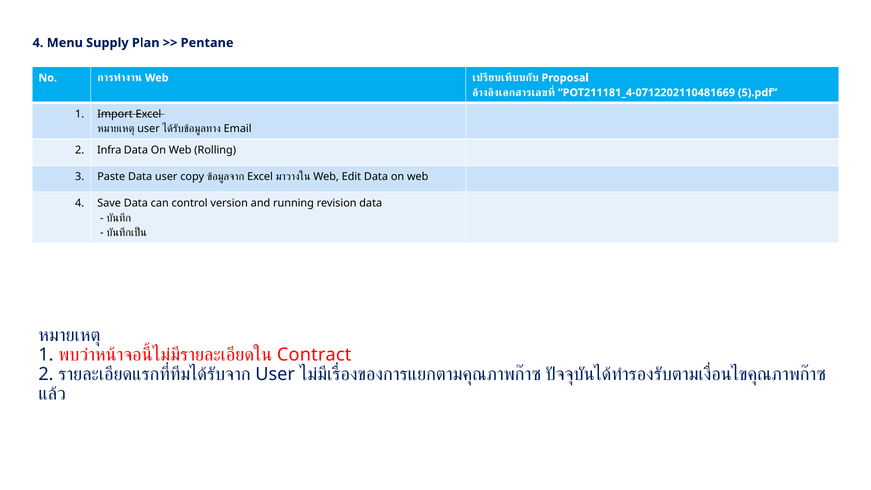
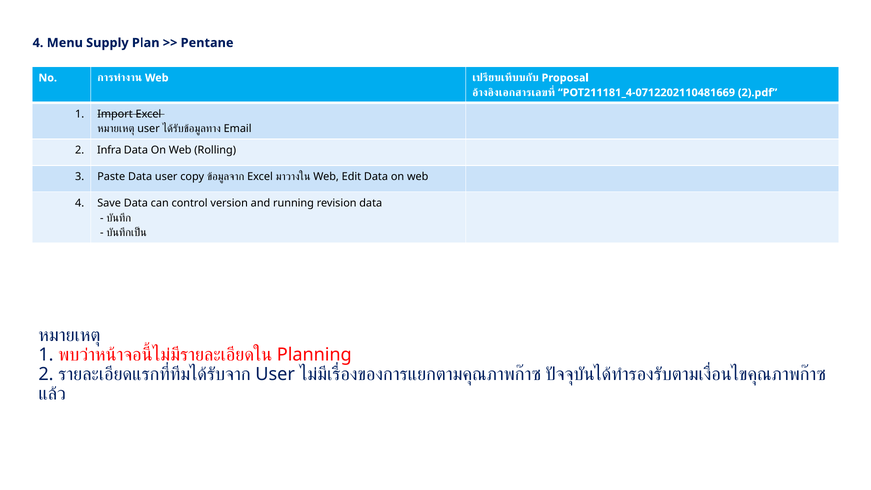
5).pdf: 5).pdf -> 2).pdf (758, 93)
Contract: Contract -> Planning (314, 355)
